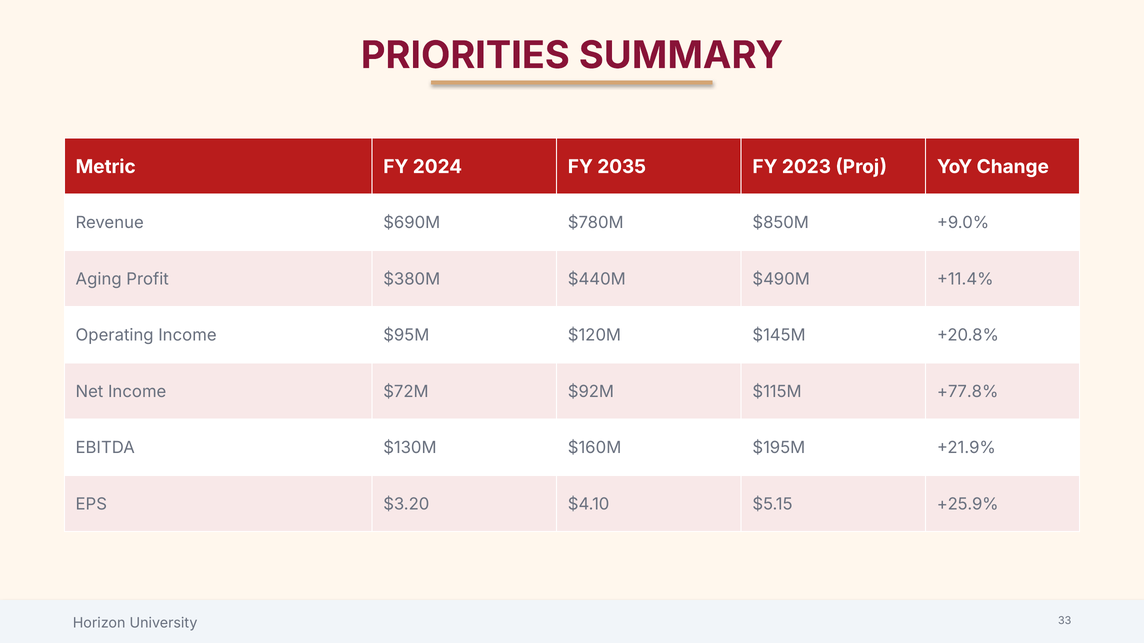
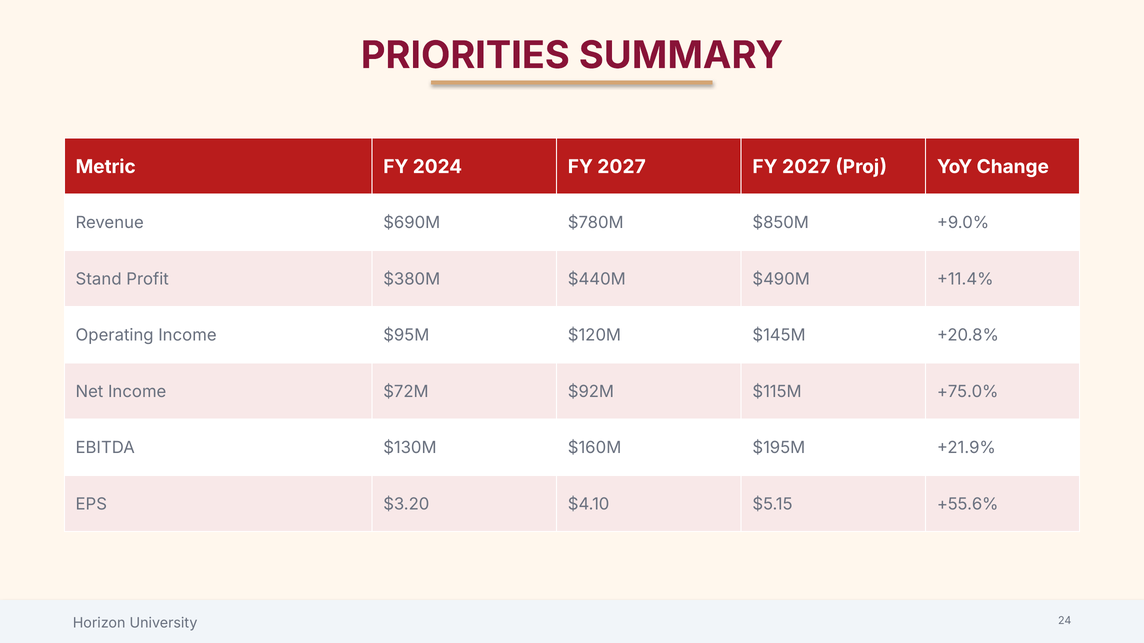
2024 FY 2035: 2035 -> 2027 (622, 167)
2023: 2023 -> 2027 (806, 167)
Aging: Aging -> Stand (99, 279)
+77.8%: +77.8% -> +75.0% (968, 392)
+25.9%: +25.9% -> +55.6% (968, 504)
33: 33 -> 24 (1065, 621)
